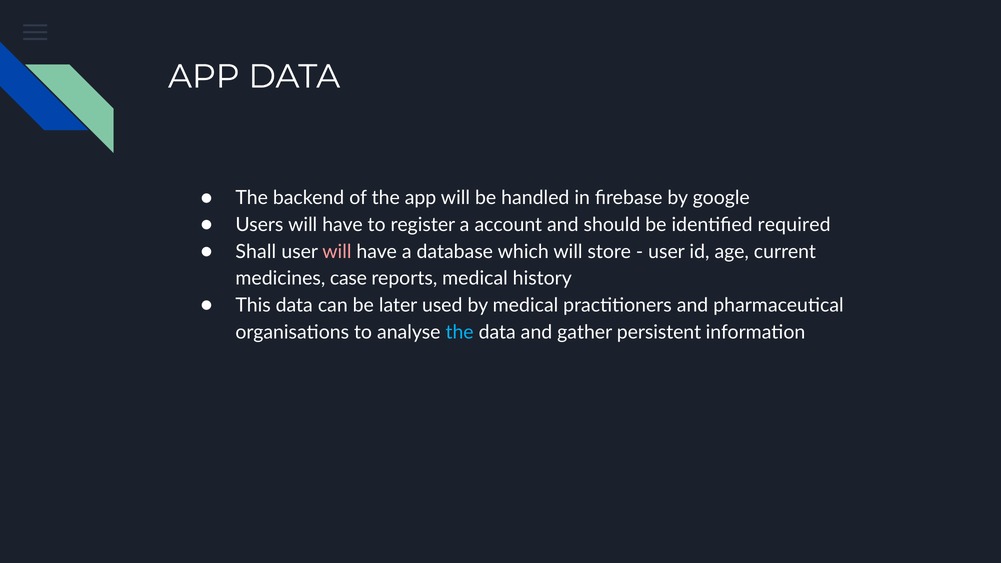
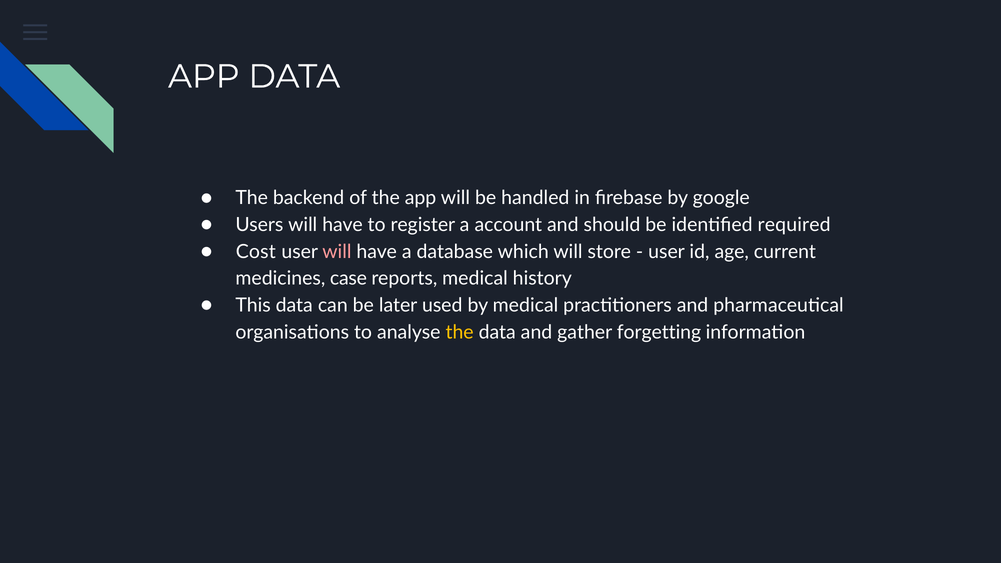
Shall: Shall -> Cost (256, 252)
the colour: light blue -> yellow (460, 332)
persistent: persistent -> forgetting (659, 332)
